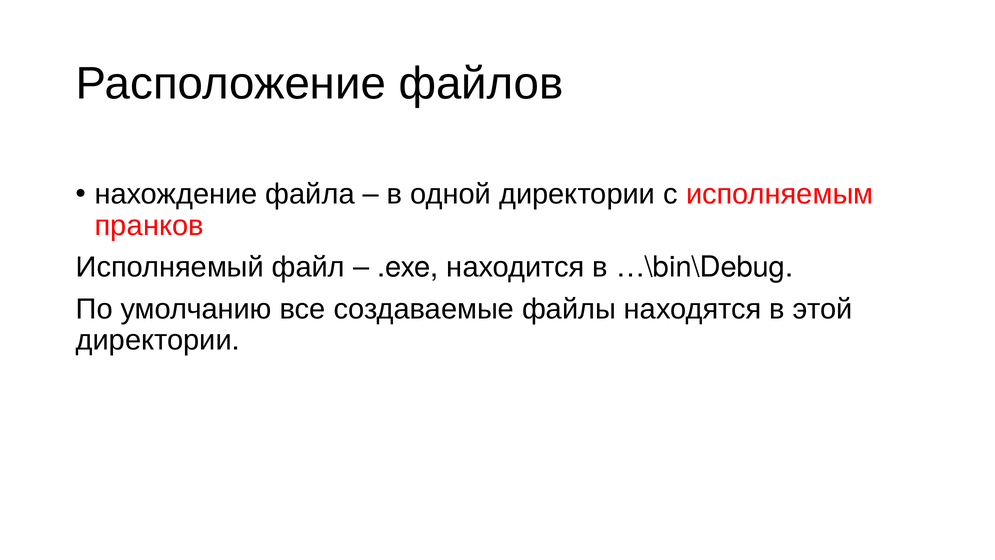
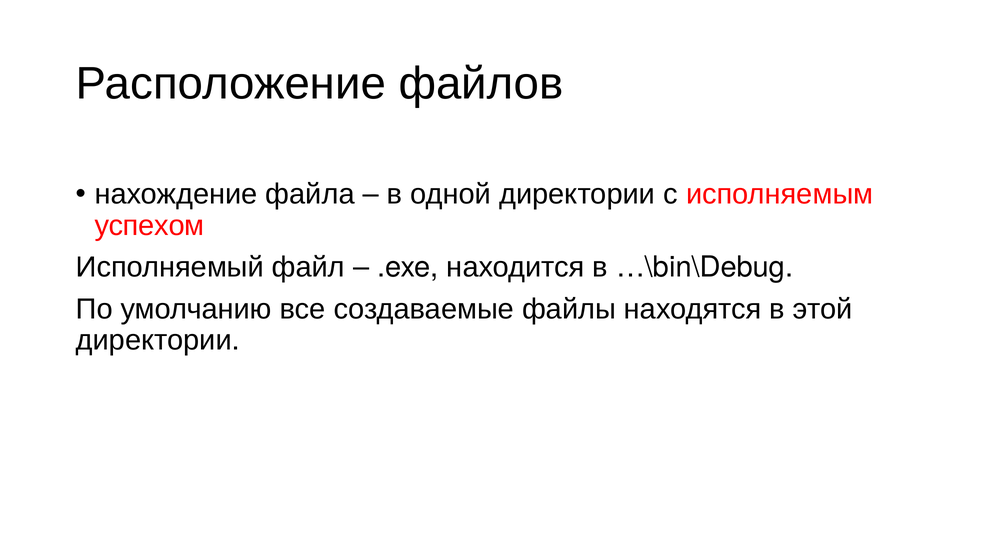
пранков: пранков -> успехом (149, 225)
